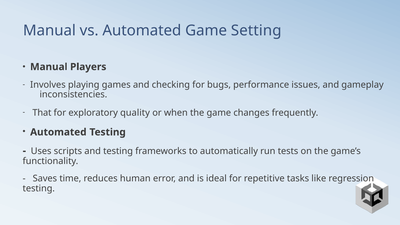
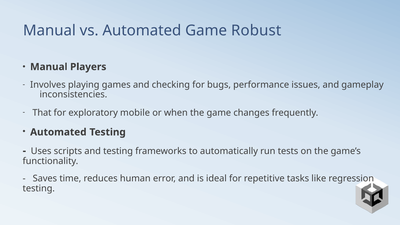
Setting: Setting -> Robust (256, 31)
quality: quality -> mobile (135, 113)
